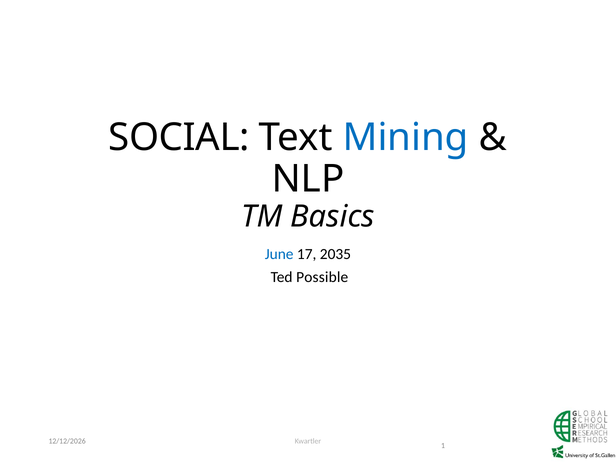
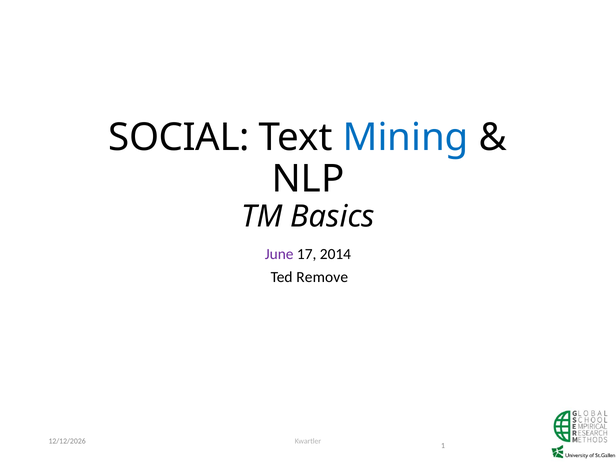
June colour: blue -> purple (279, 254)
2035: 2035 -> 2014 (335, 254)
Possible: Possible -> Remove (322, 277)
